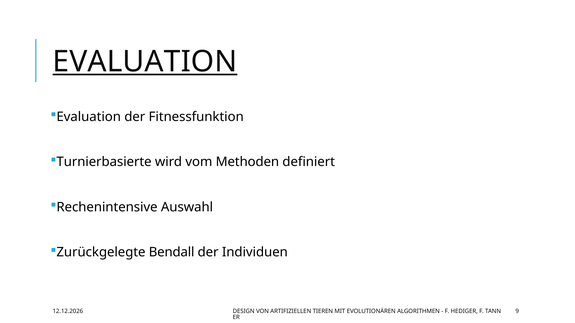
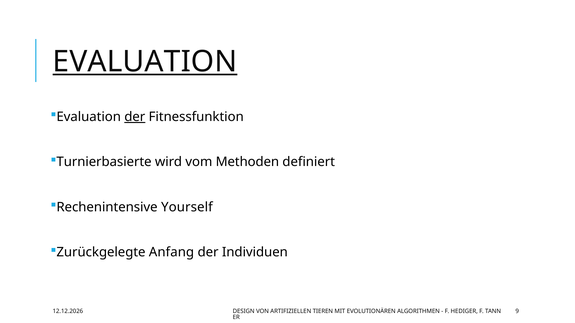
der underline: none -> present (135, 117)
Auswahl: Auswahl -> Yourself (187, 207)
Bendall: Bendall -> Anfang (172, 253)
